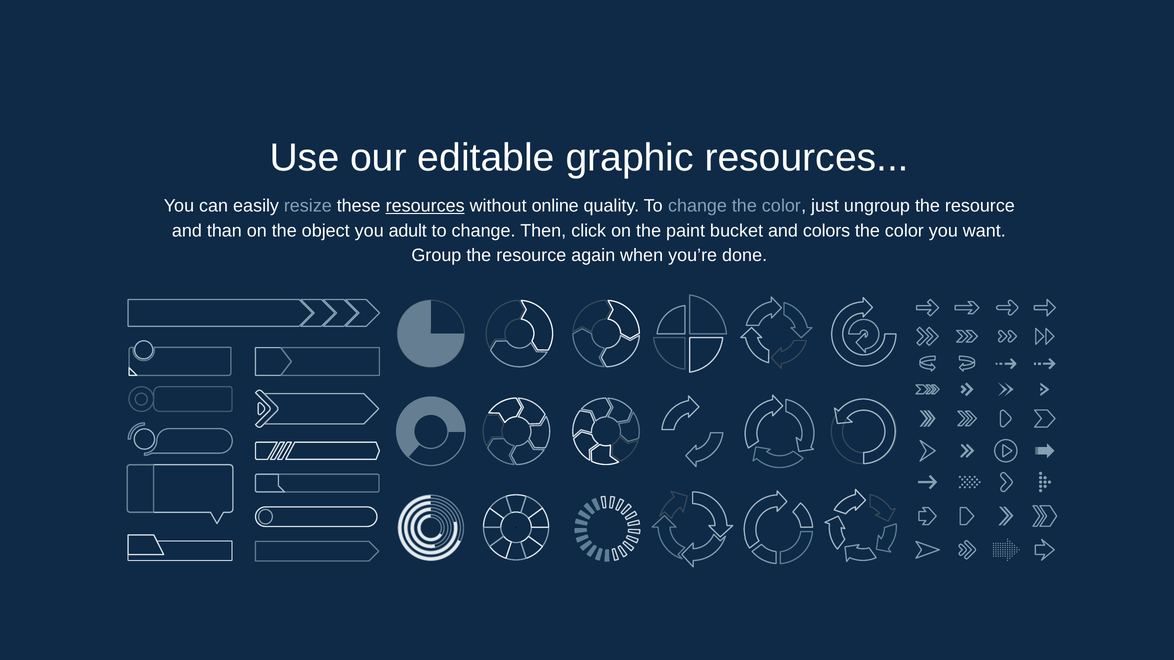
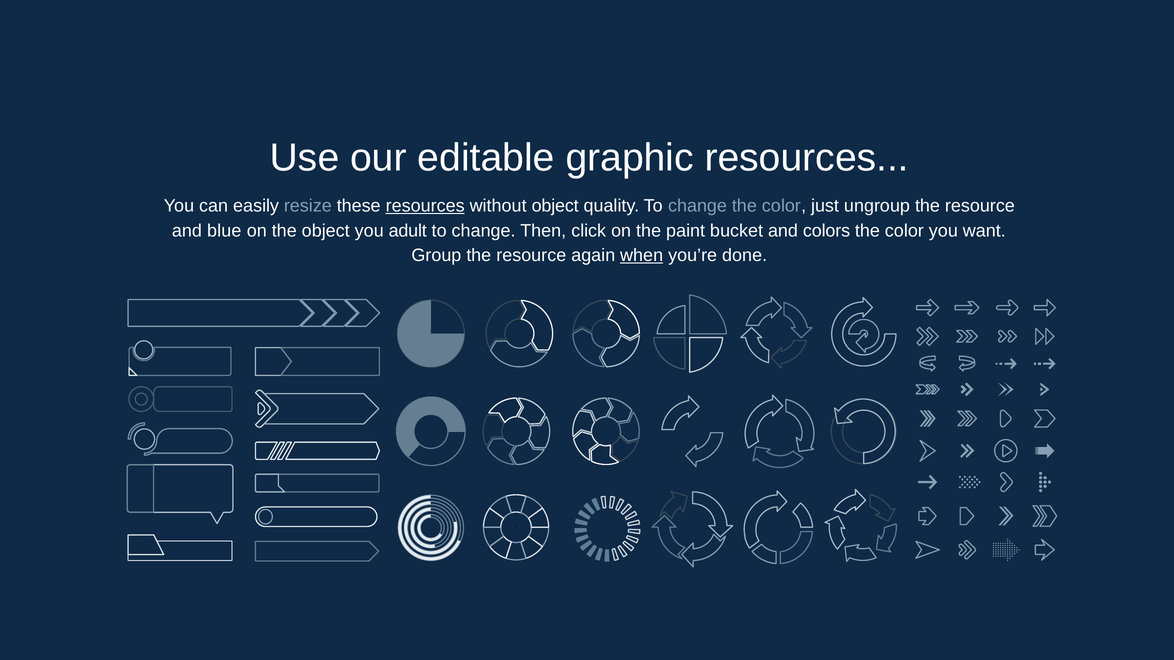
without online: online -> object (555, 206)
than: than -> blue (224, 231)
when underline: none -> present (642, 255)
